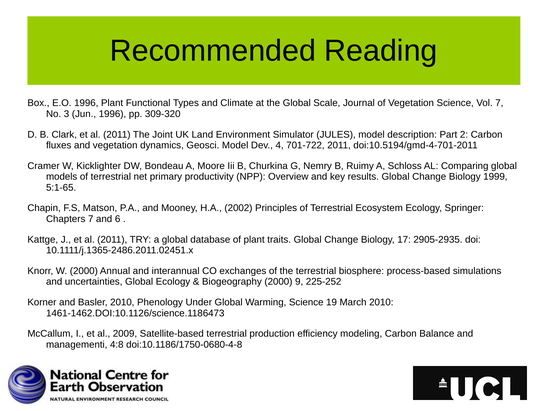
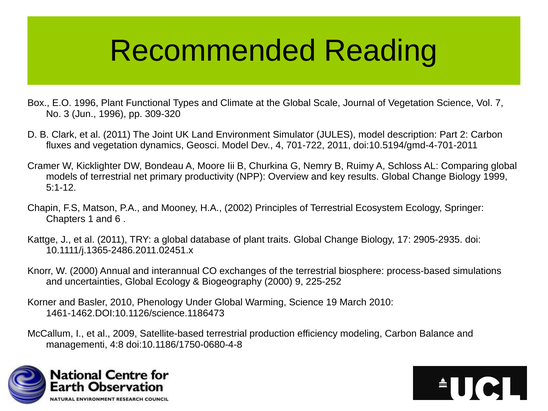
5:1-65: 5:1-65 -> 5:1-12 (61, 187)
Chapters 7: 7 -> 1 (91, 219)
